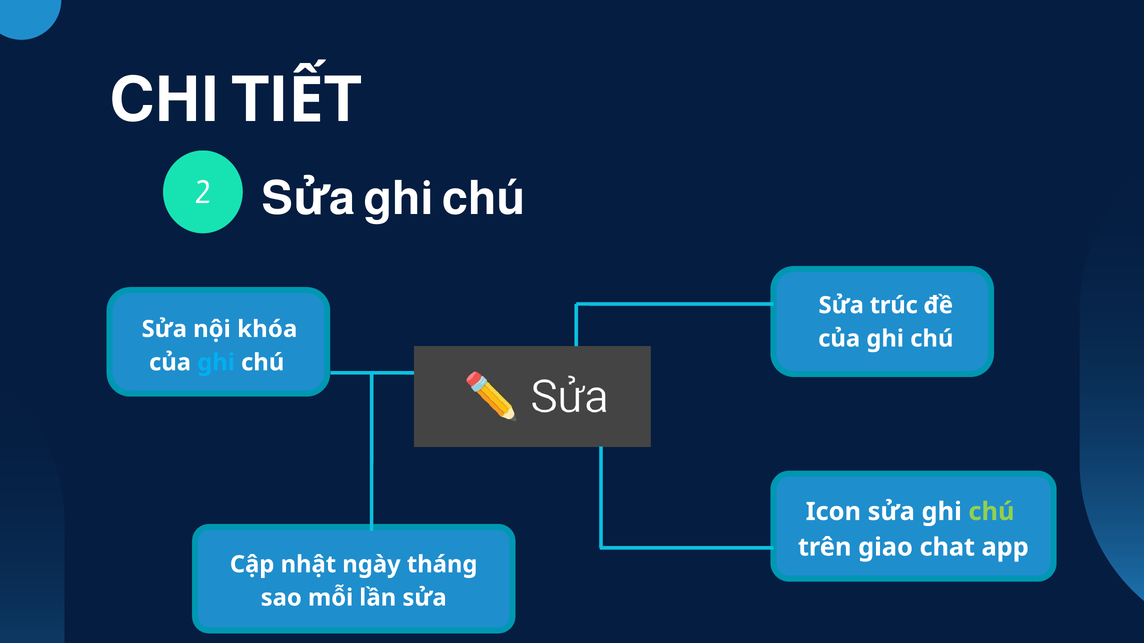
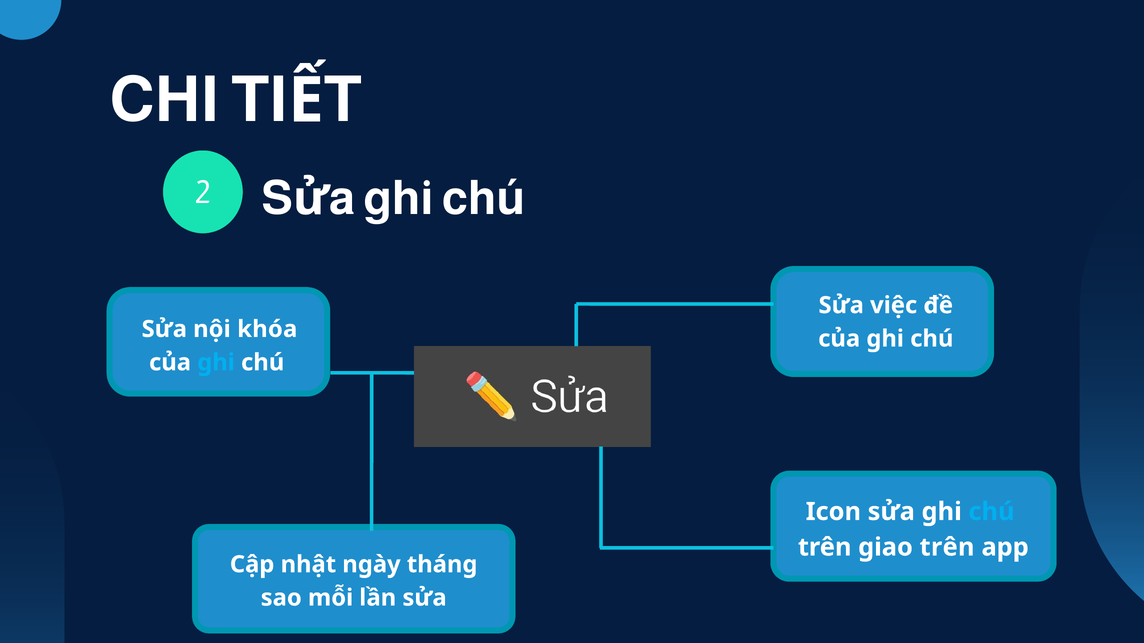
trúc: trúc -> việc (894, 306)
chú colour: light green -> light blue (991, 512)
chat: chat -> trên (947, 548)
